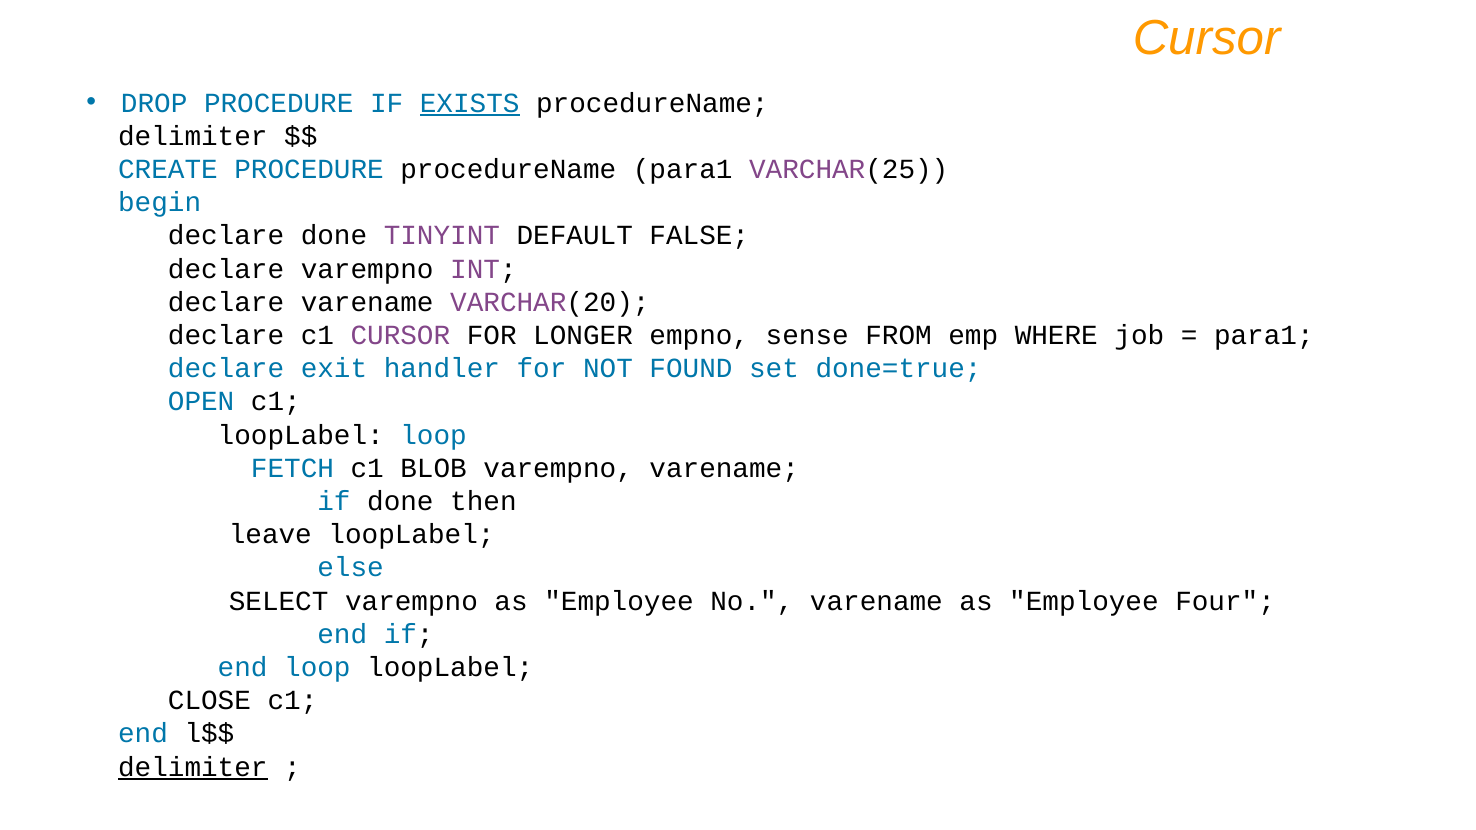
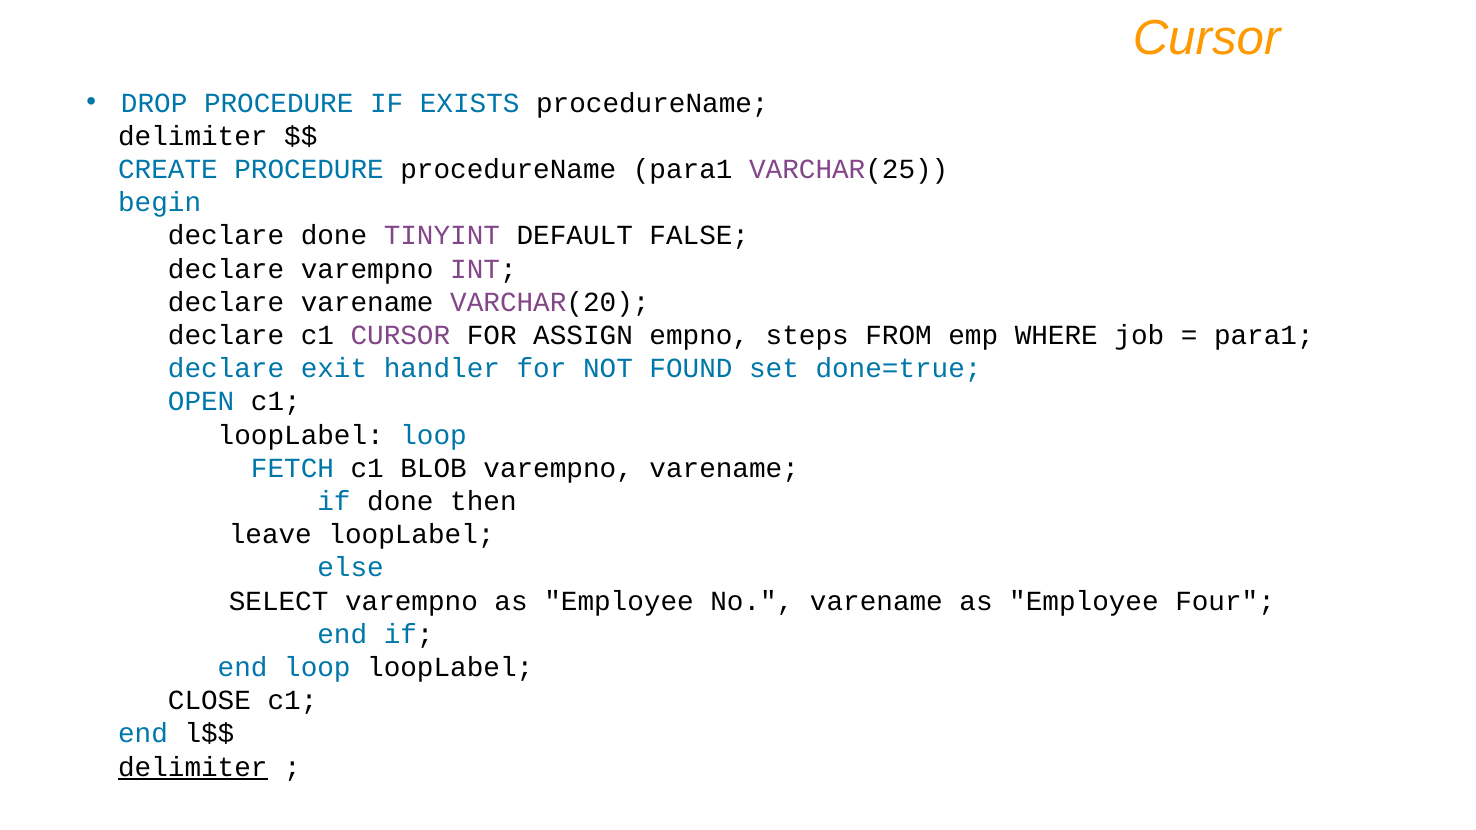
EXISTS underline: present -> none (470, 103)
LONGER: LONGER -> ASSIGN (583, 335)
sense: sense -> steps (807, 335)
